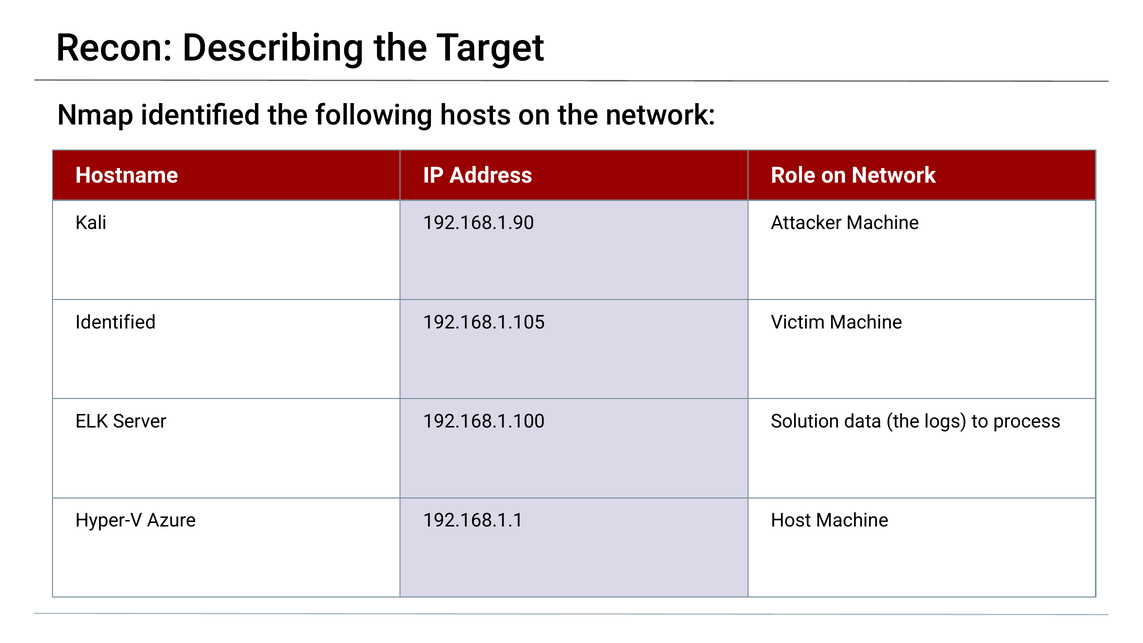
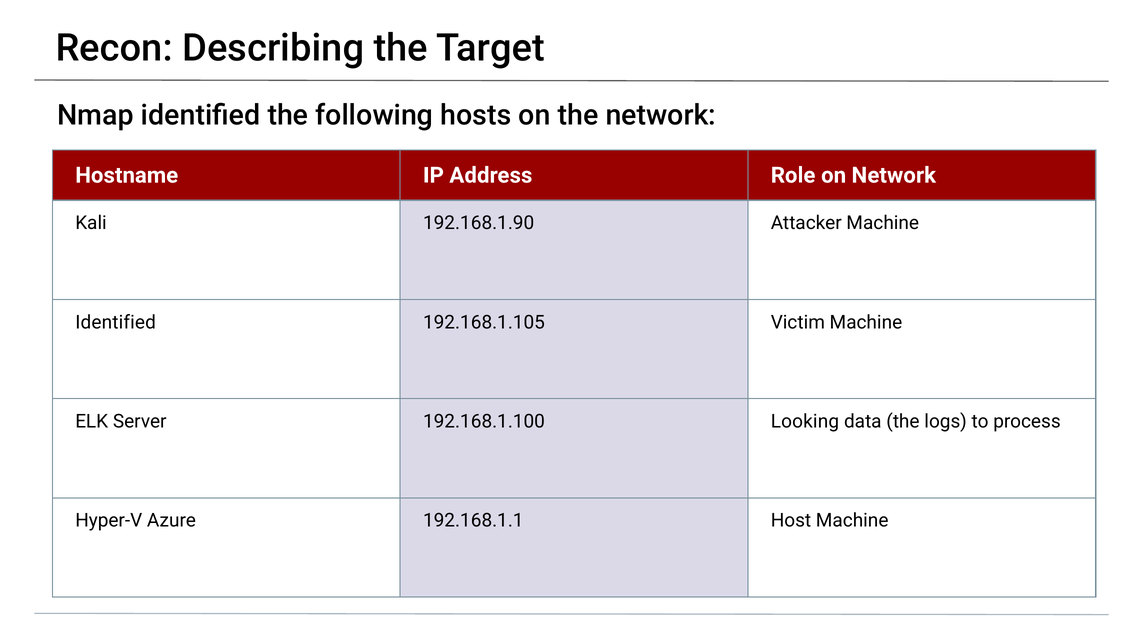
Solution: Solution -> Looking (805, 421)
